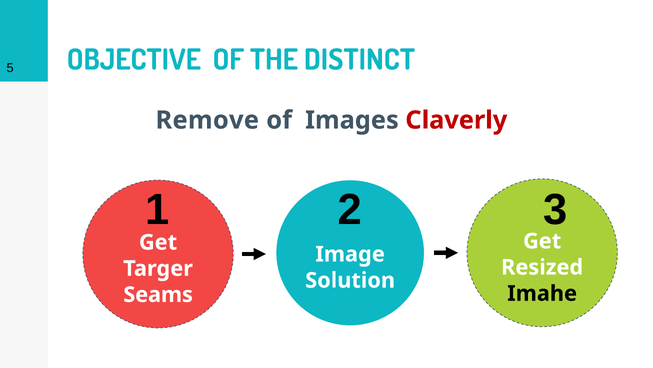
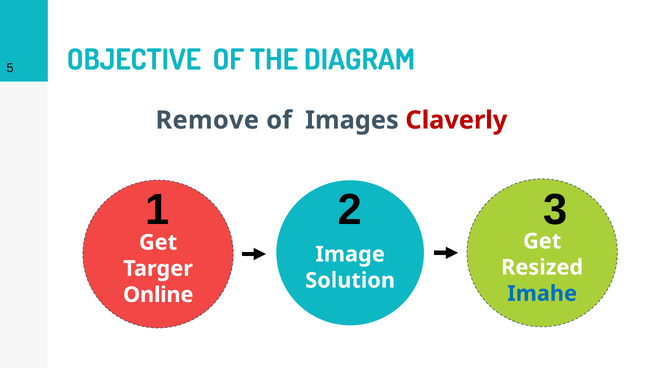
DISTINCT: DISTINCT -> DIAGRAM (359, 60)
Imahe colour: black -> blue (542, 293)
Seams: Seams -> Online (158, 294)
